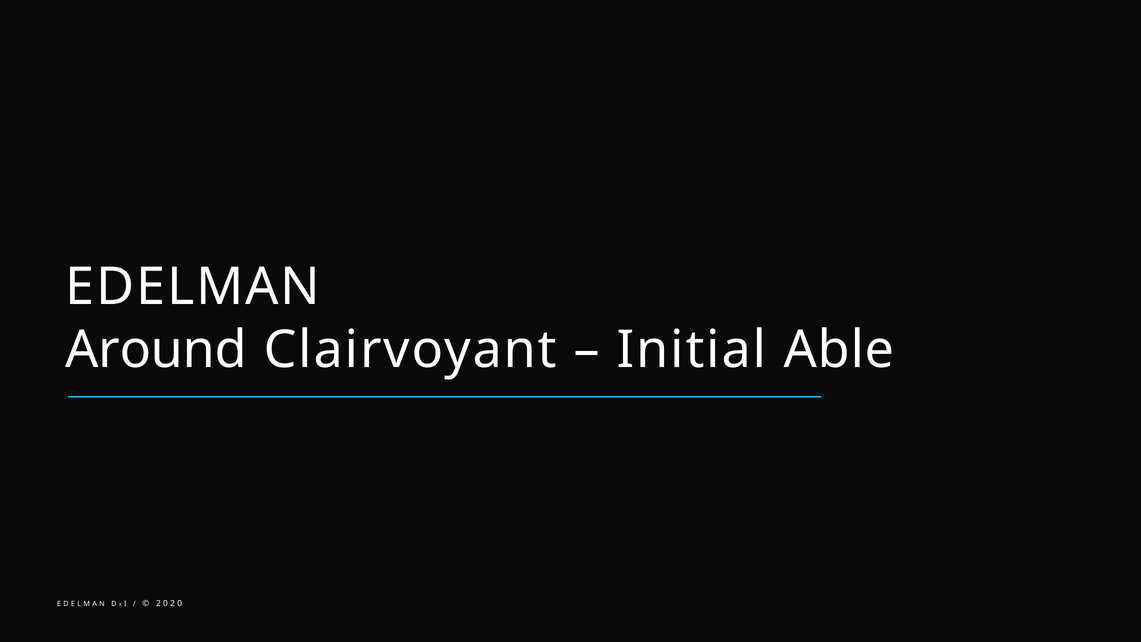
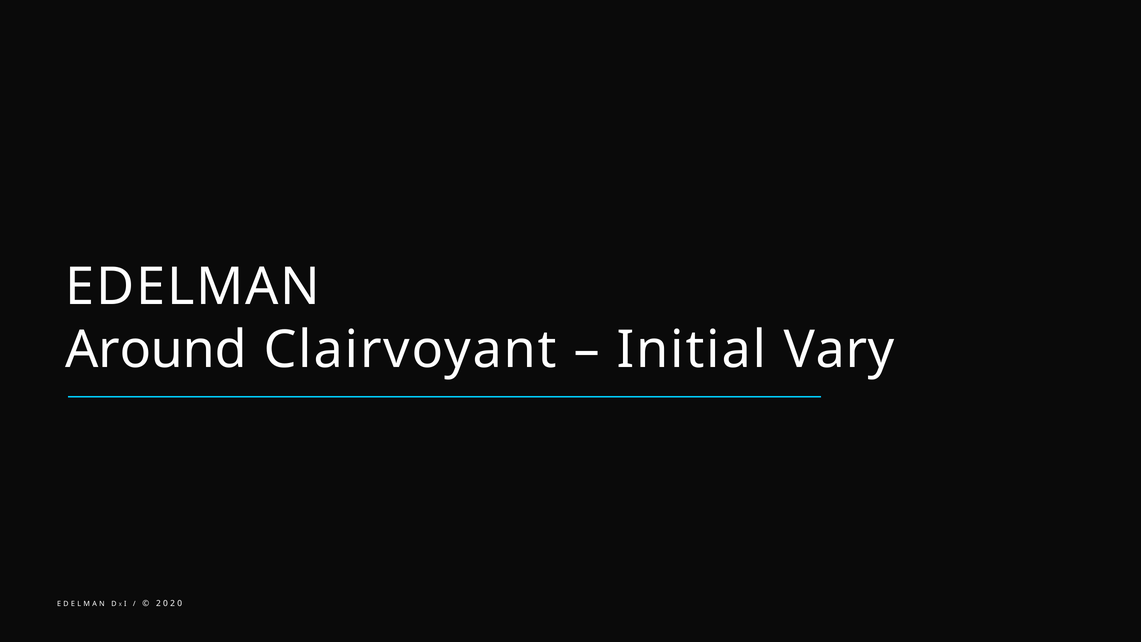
Able: Able -> Vary (839, 350)
